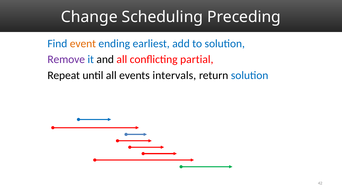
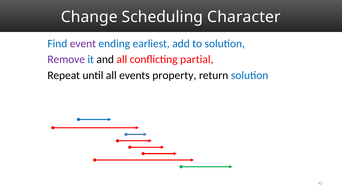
Preceding: Preceding -> Character (244, 17)
event colour: orange -> purple (83, 44)
intervals: intervals -> property (174, 76)
